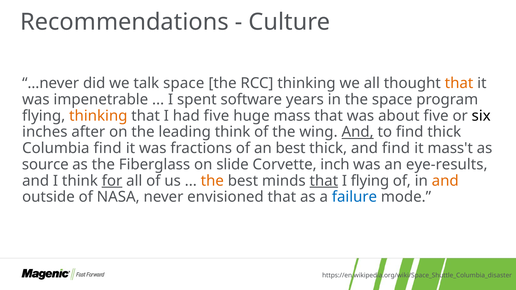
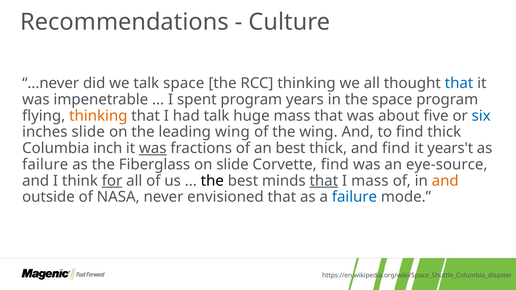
that colour: orange -> blue (459, 83)
spent software: software -> program (251, 100)
had five: five -> talk (217, 116)
six colour: black -> blue (481, 116)
inches after: after -> slide (88, 132)
leading think: think -> wing (232, 132)
And underline: present -> none (358, 132)
Columbia find: find -> inch (108, 148)
was underline: none -> present (153, 148)
mass't: mass't -> years't (450, 148)
source: source -> failure (45, 165)
Corvette inch: inch -> find (335, 165)
eye-results: eye-results -> eye-source (447, 165)
the colour: orange -> black (212, 181)
I flying: flying -> mass (370, 181)
